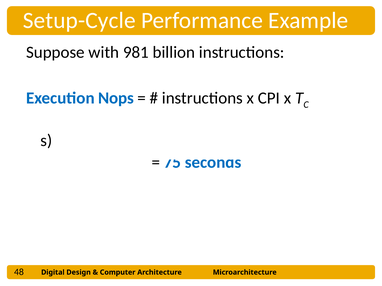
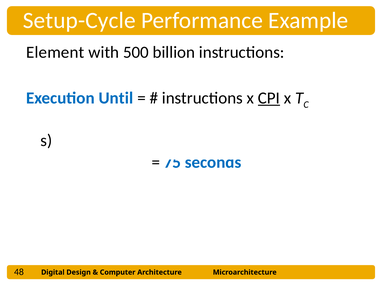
Suppose: Suppose -> Element (55, 52)
981: 981 -> 500 (136, 52)
Nops: Nops -> Until (116, 98)
CPI underline: none -> present (269, 98)
